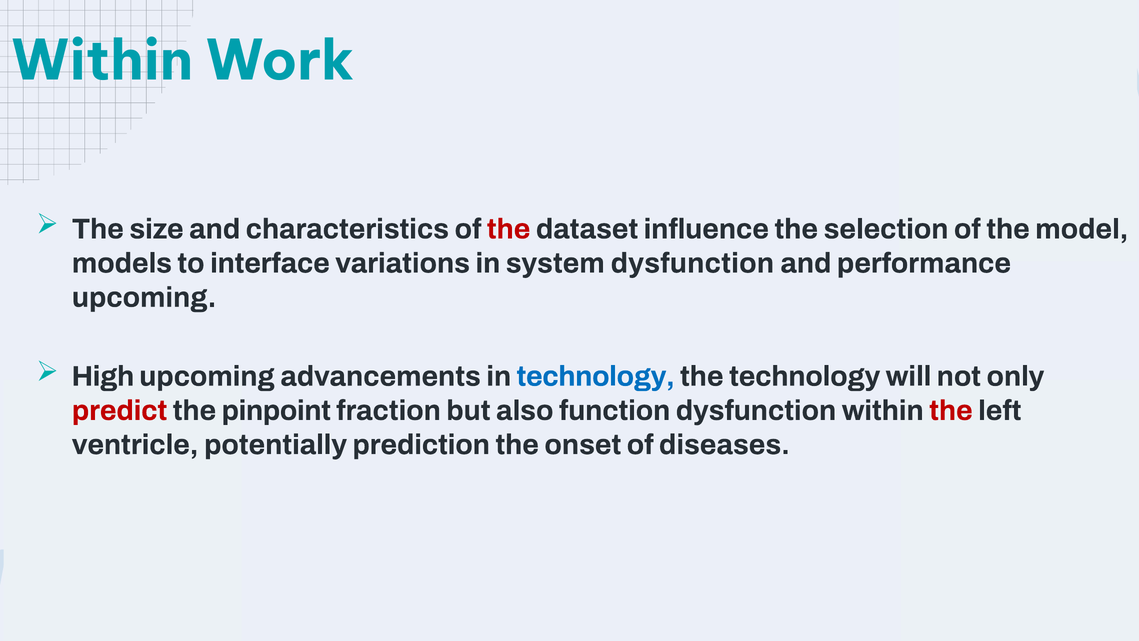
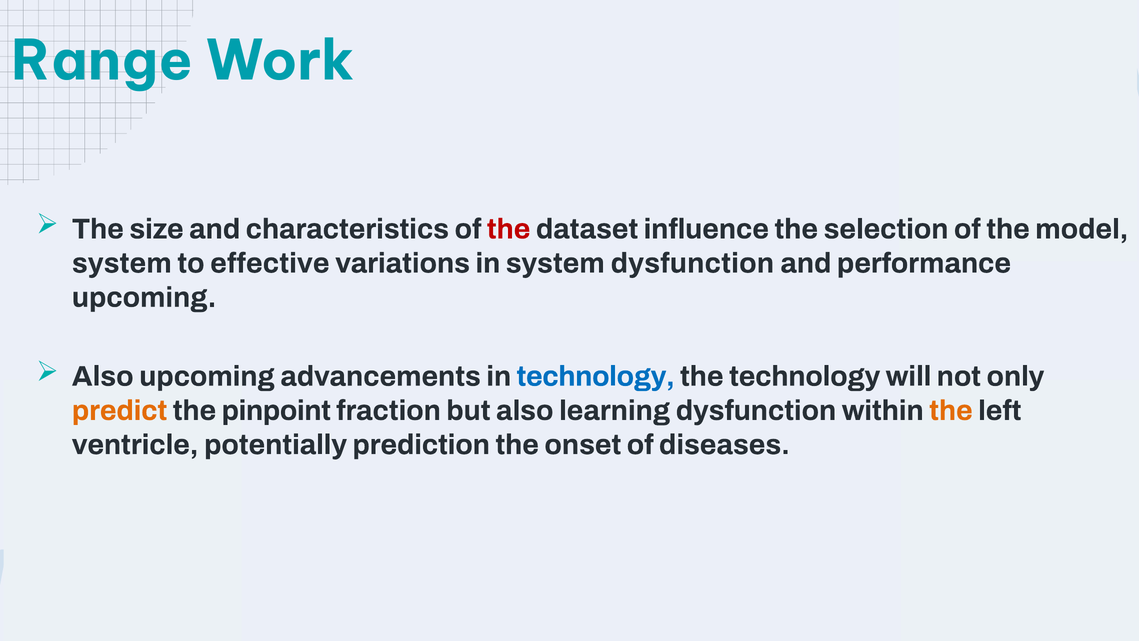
Within: Within -> Range (102, 61)
models: models -> system (122, 263)
interface: interface -> effective (270, 263)
High: High -> Also (103, 376)
predict colour: red -> orange (120, 410)
function: function -> learning (615, 410)
the colour: red -> orange (951, 410)
